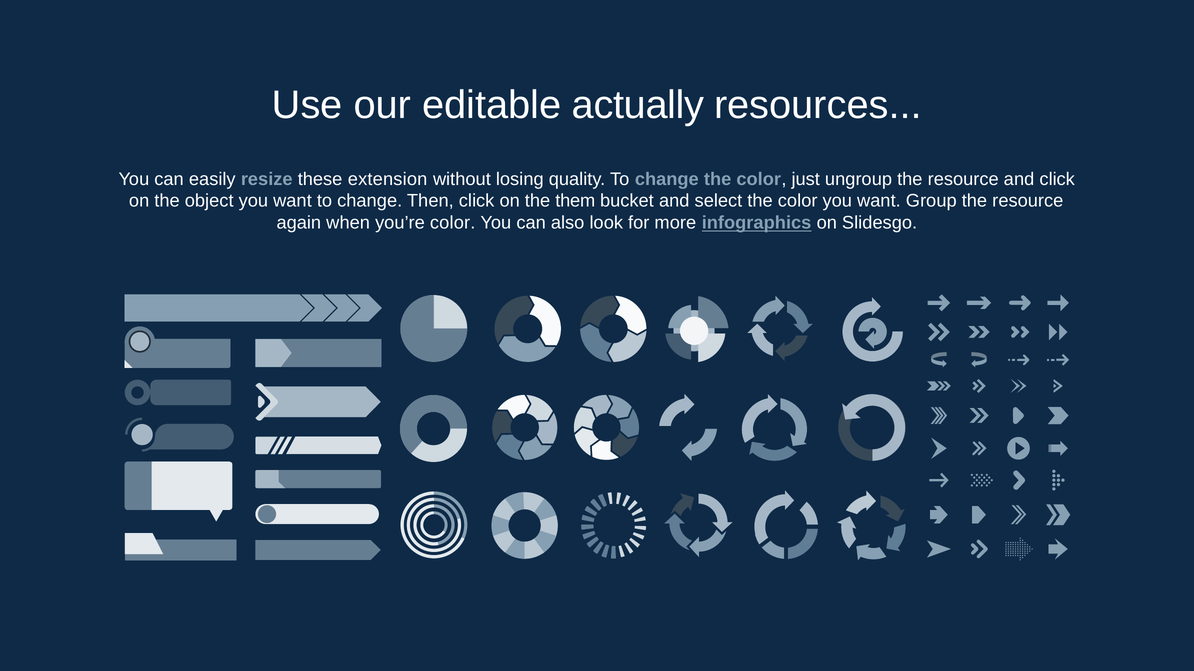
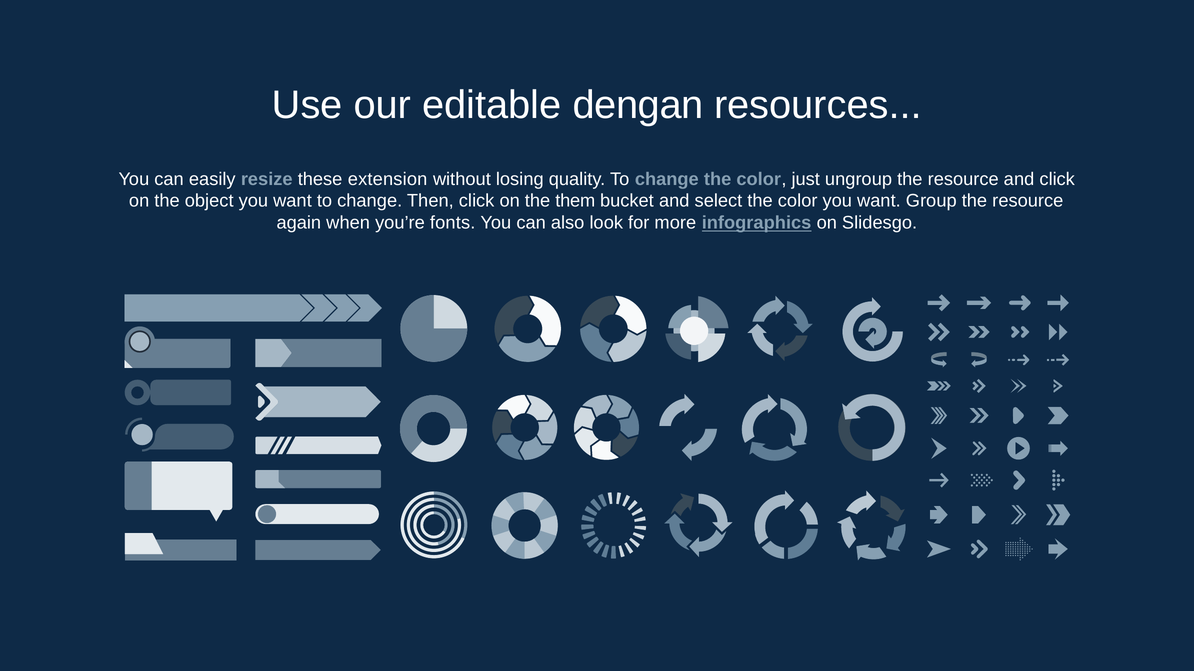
actually: actually -> dengan (638, 105)
you’re color: color -> fonts (453, 223)
